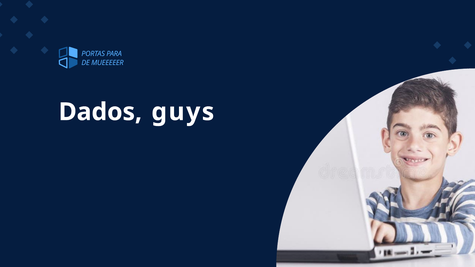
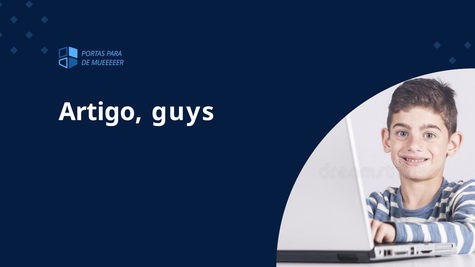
Dados: Dados -> Artigo (100, 112)
